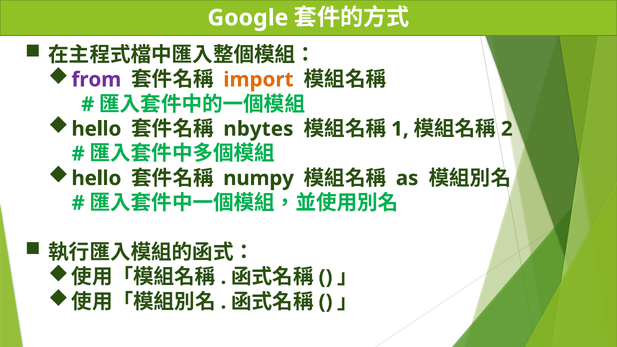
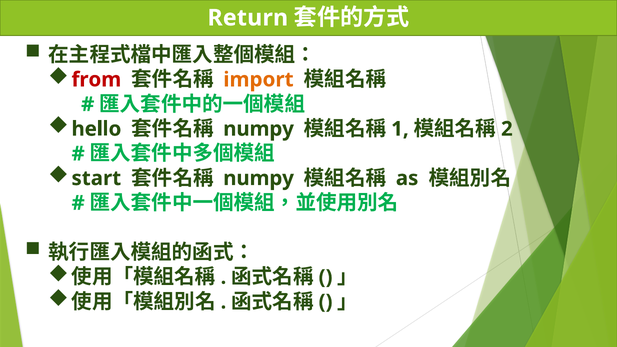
Google: Google -> Return (248, 18)
from colour: purple -> red (96, 80)
nbytes: nbytes -> numpy (259, 129)
hello: hello -> start (96, 178)
